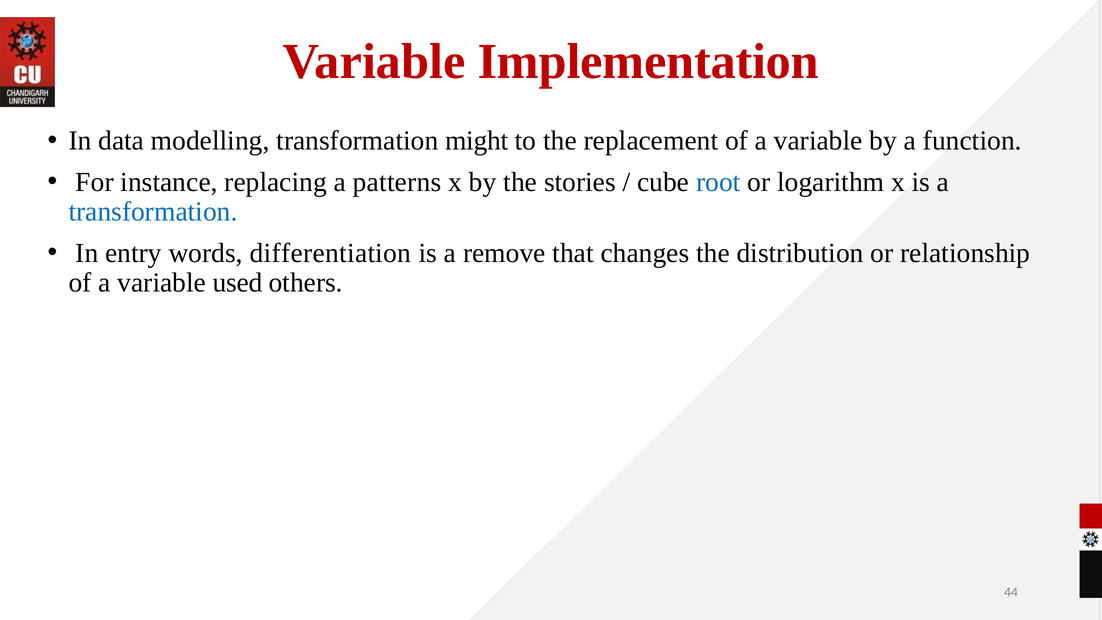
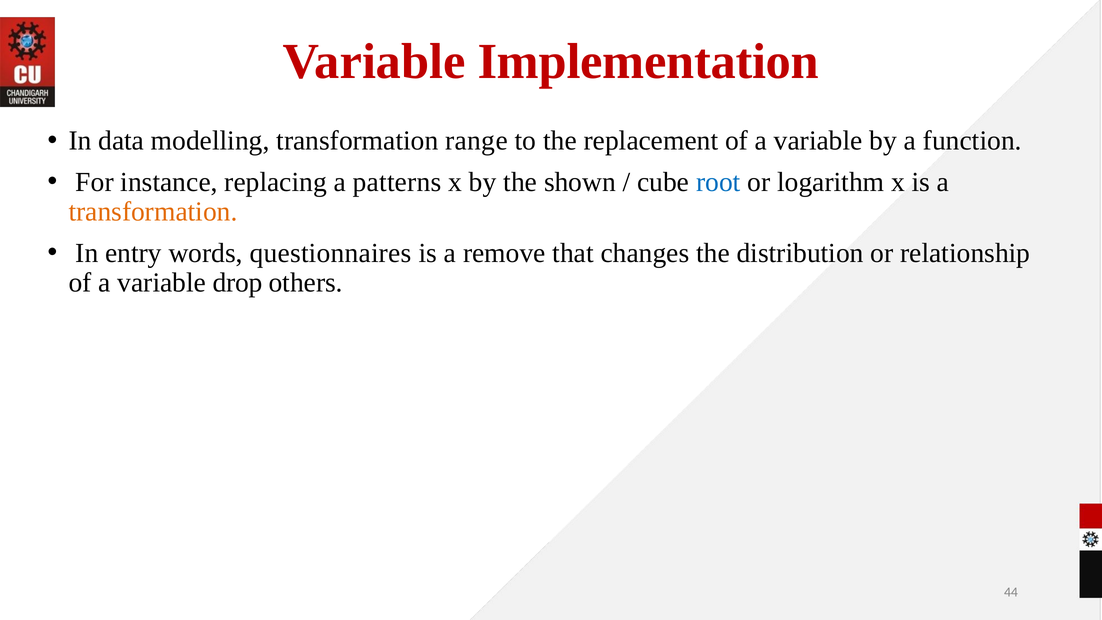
might: might -> range (477, 141)
stories: stories -> shown (580, 182)
transformation colour: blue -> orange (153, 212)
differentiation: differentiation -> questionnaires (331, 253)
used: used -> drop (237, 283)
